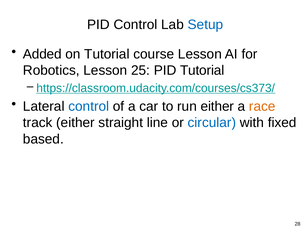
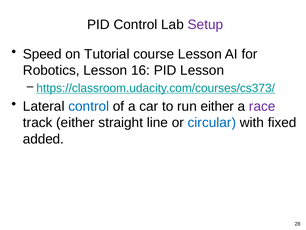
Setup colour: blue -> purple (205, 25)
Added: Added -> Speed (42, 54)
25: 25 -> 16 (141, 70)
PID Tutorial: Tutorial -> Lesson (202, 70)
race colour: orange -> purple (262, 106)
based: based -> added (43, 139)
